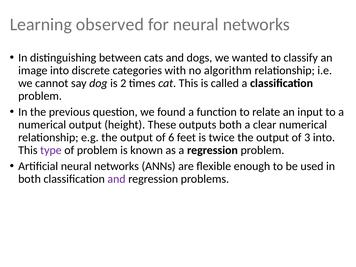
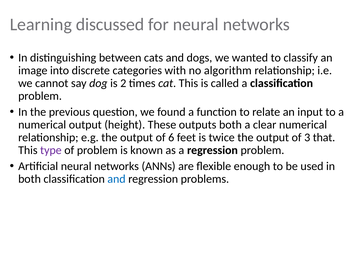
observed: observed -> discussed (110, 25)
3 into: into -> that (324, 137)
and colour: purple -> blue (117, 179)
